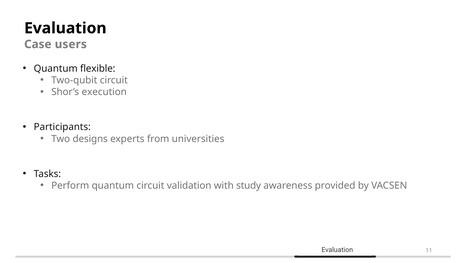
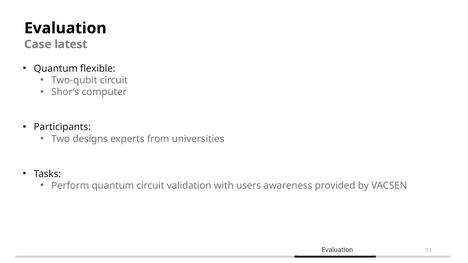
users: users -> latest (71, 44)
execution: execution -> computer (104, 92)
study: study -> users (249, 186)
